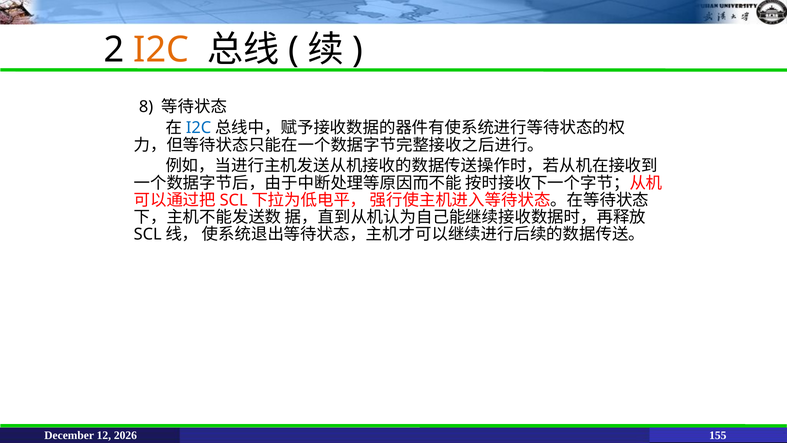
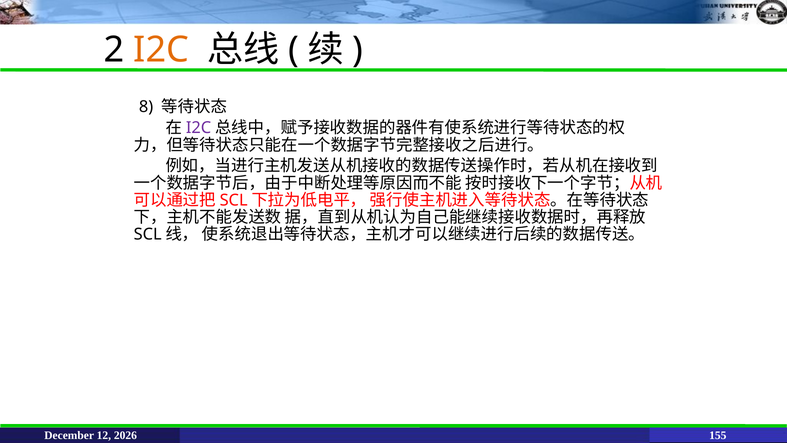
I2C colour: blue -> purple (199, 128)
